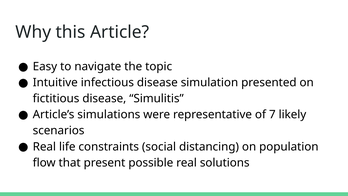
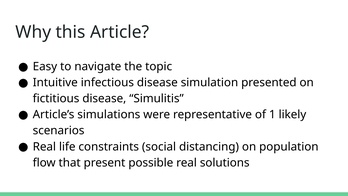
7: 7 -> 1 (272, 114)
